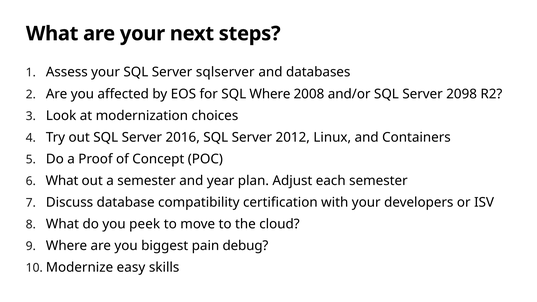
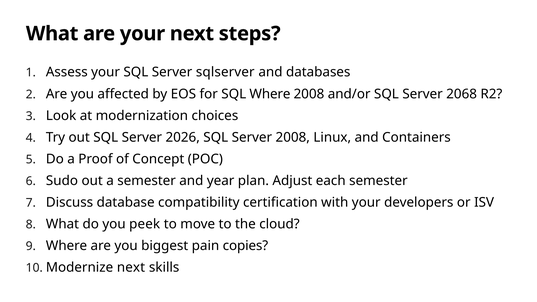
2098: 2098 -> 2068 (462, 94)
2016: 2016 -> 2026 (183, 137)
Server 2012: 2012 -> 2008 (293, 137)
What: What -> Sudo (62, 181)
debug: debug -> copies (245, 246)
Modernize easy: easy -> next (131, 268)
